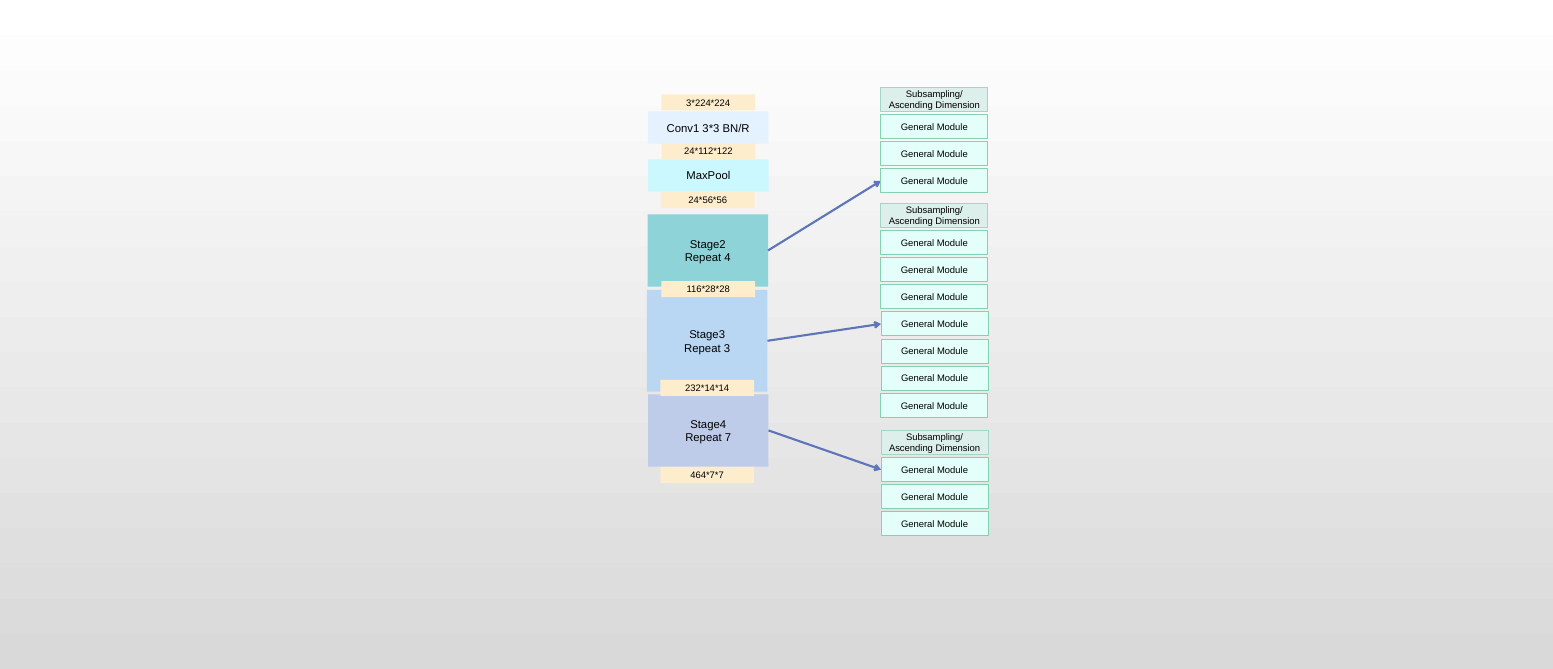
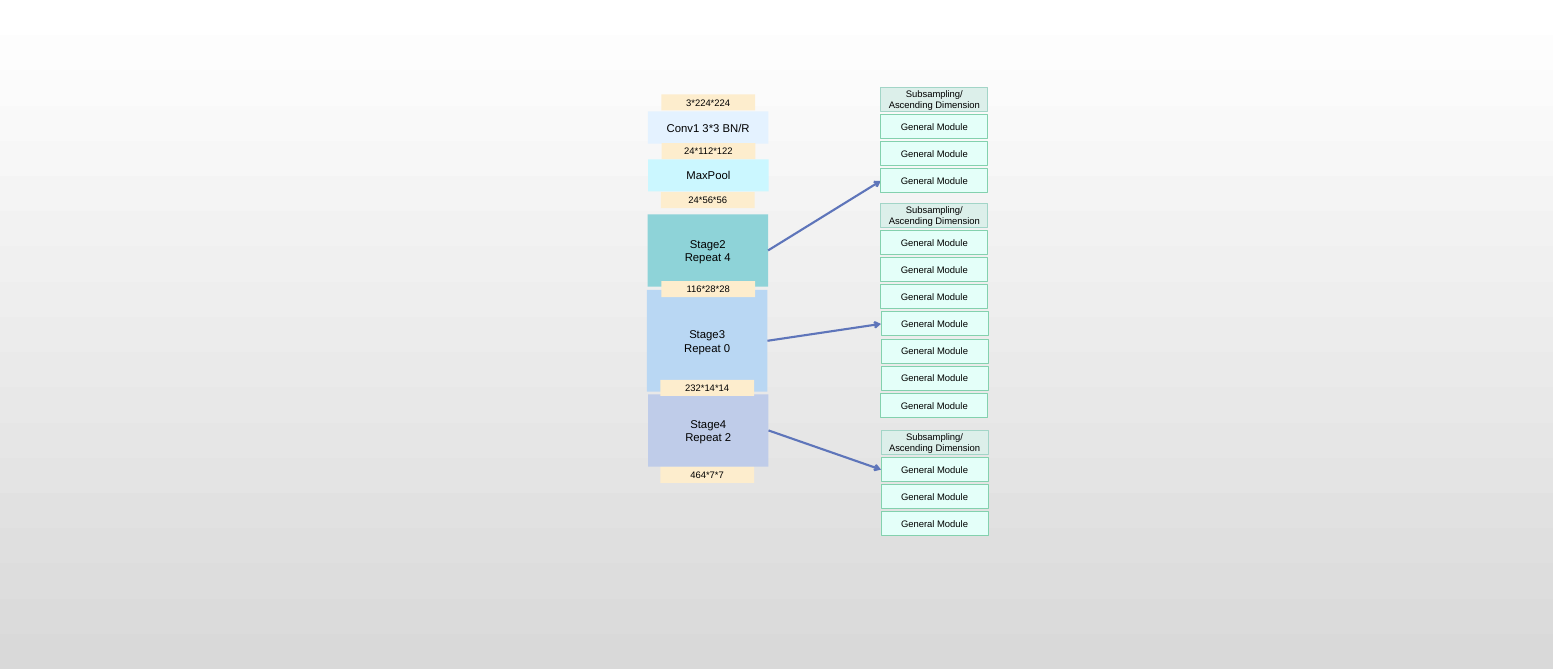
3: 3 -> 0 (727, 349)
7: 7 -> 2 (728, 438)
